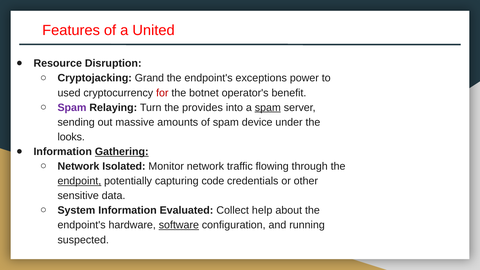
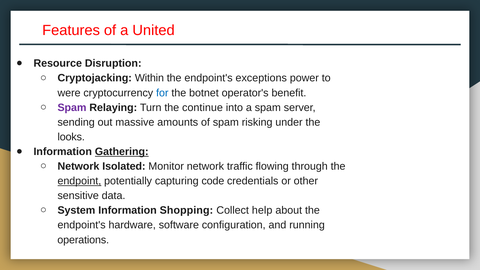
Grand: Grand -> Within (149, 78)
used: used -> were (69, 93)
for colour: red -> blue (162, 93)
provides: provides -> continue (202, 108)
spam underline: present -> none (268, 108)
device: device -> risking (257, 122)
Evaluated: Evaluated -> Shopping (186, 210)
software underline: present -> none (179, 225)
suspected: suspected -> operations (83, 240)
